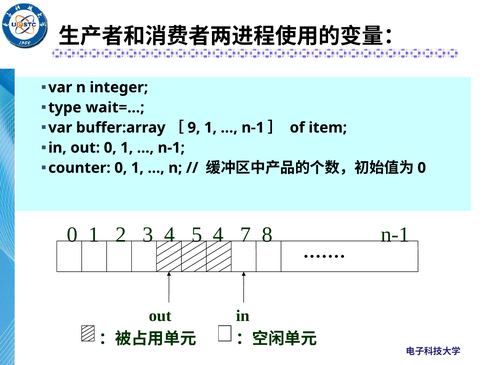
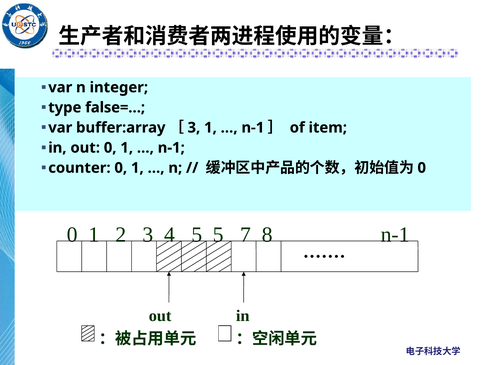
wait=…: wait=… -> false=… (115, 108)
9: 9 -> 3 (194, 128)
5 4: 4 -> 5 (218, 235)
